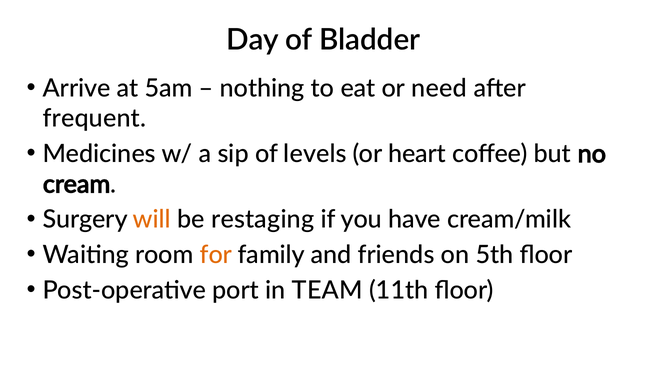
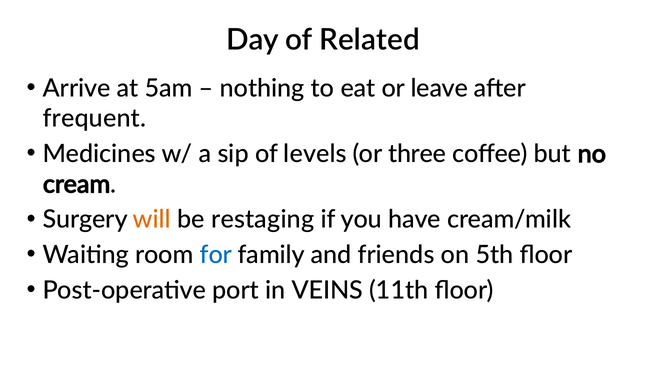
Bladder: Bladder -> Related (369, 40)
need: need -> leave (439, 88)
heart: heart -> three (417, 154)
for colour: orange -> blue (216, 255)
TEAM: TEAM -> VEINS (327, 290)
